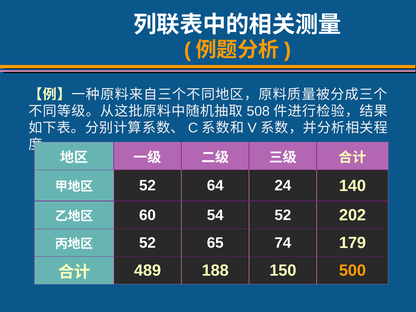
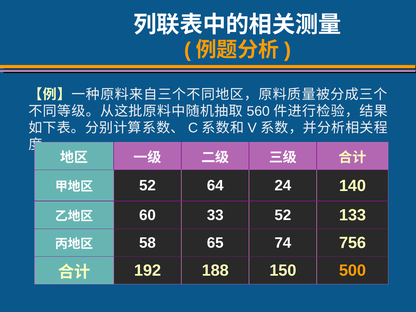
508: 508 -> 560 (258, 111)
54: 54 -> 33 (215, 215)
202: 202 -> 133 (353, 215)
52: 52 -> 58 (148, 243)
179: 179 -> 756 (353, 243)
489: 489 -> 192 (148, 271)
